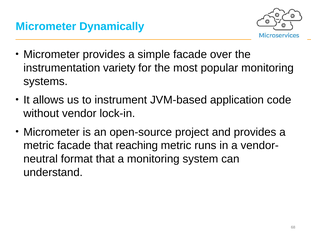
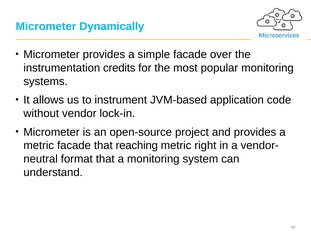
variety: variety -> credits (119, 68)
runs: runs -> right (205, 146)
